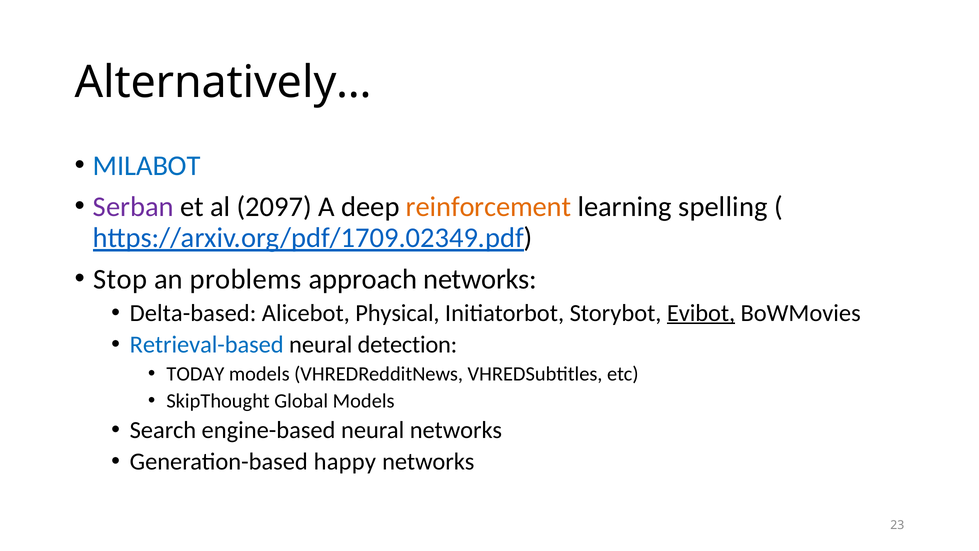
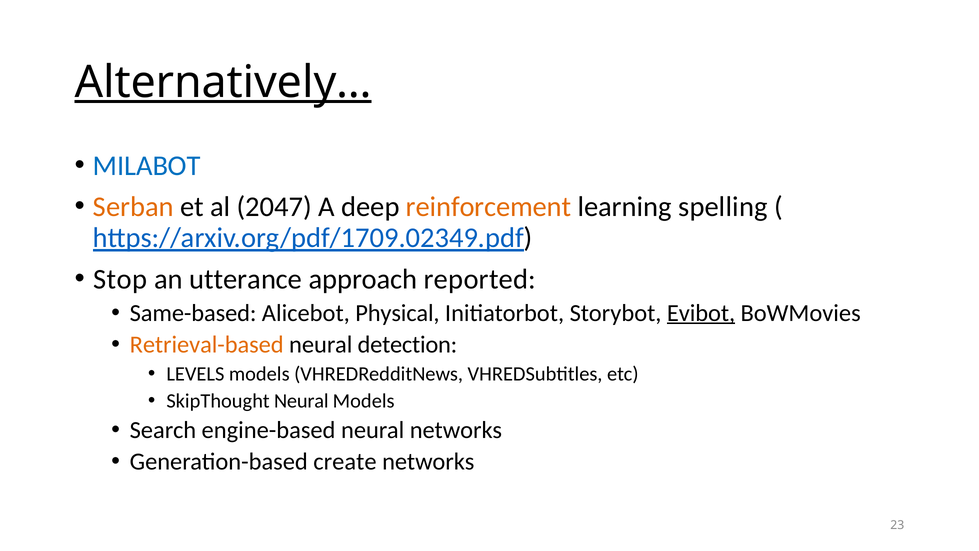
Alternatively… underline: none -> present (223, 82)
Serban colour: purple -> orange (133, 207)
2097: 2097 -> 2047 (274, 207)
problems: problems -> utterance (246, 279)
approach networks: networks -> reported (480, 279)
Delta-based: Delta-based -> Same-based (193, 313)
Retrieval-based colour: blue -> orange (207, 344)
TODAY: TODAY -> LEVELS (195, 374)
SkipThought Global: Global -> Neural (301, 401)
happy: happy -> create (345, 462)
